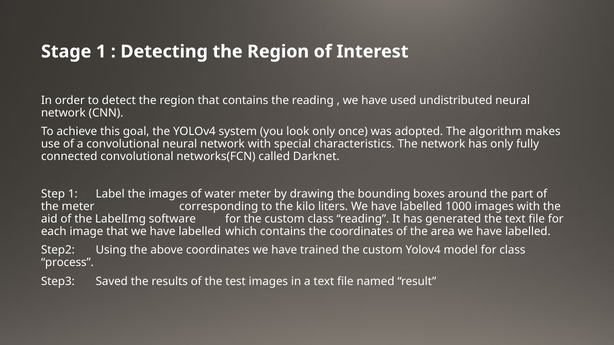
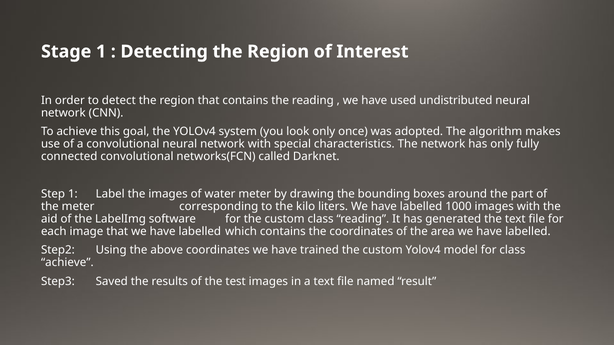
process: process -> achieve (67, 263)
